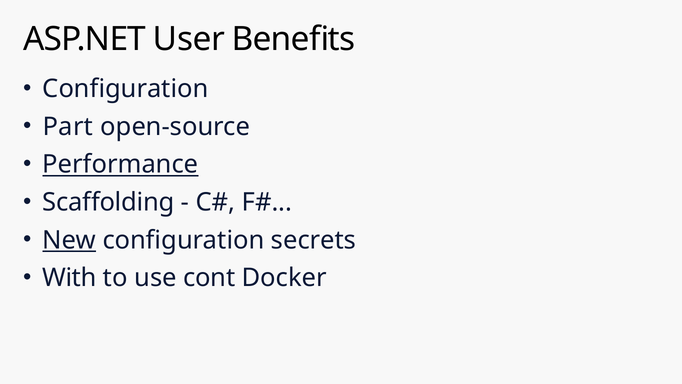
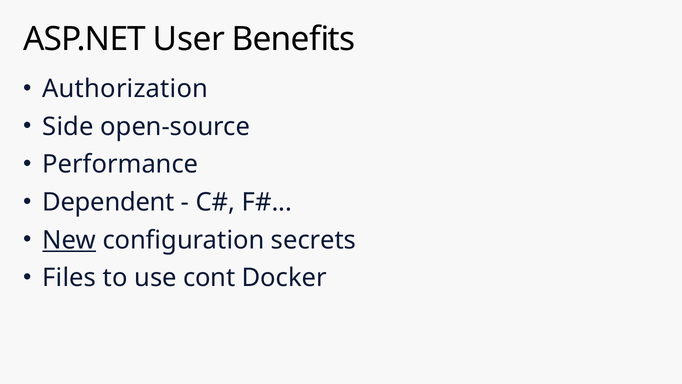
Configuration: Configuration -> Authorization (125, 89)
Part: Part -> Side (68, 127)
Performance underline: present -> none (120, 164)
Scaffolding: Scaffolding -> Dependent (108, 202)
With: With -> Files (69, 278)
